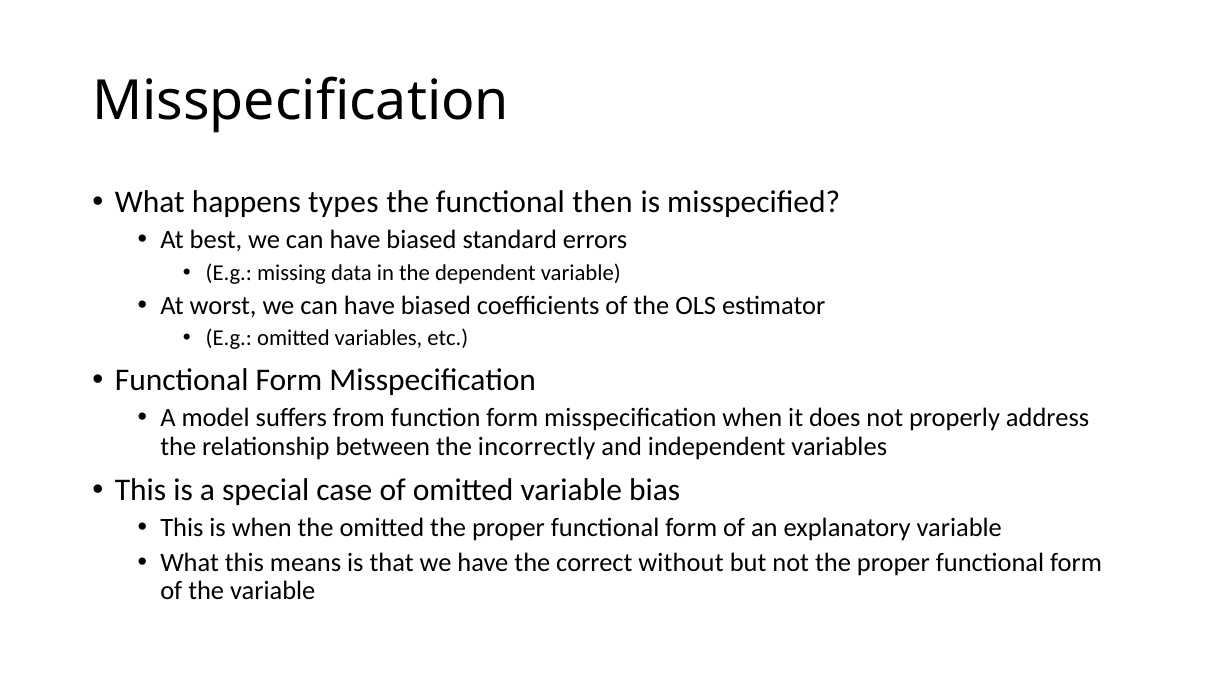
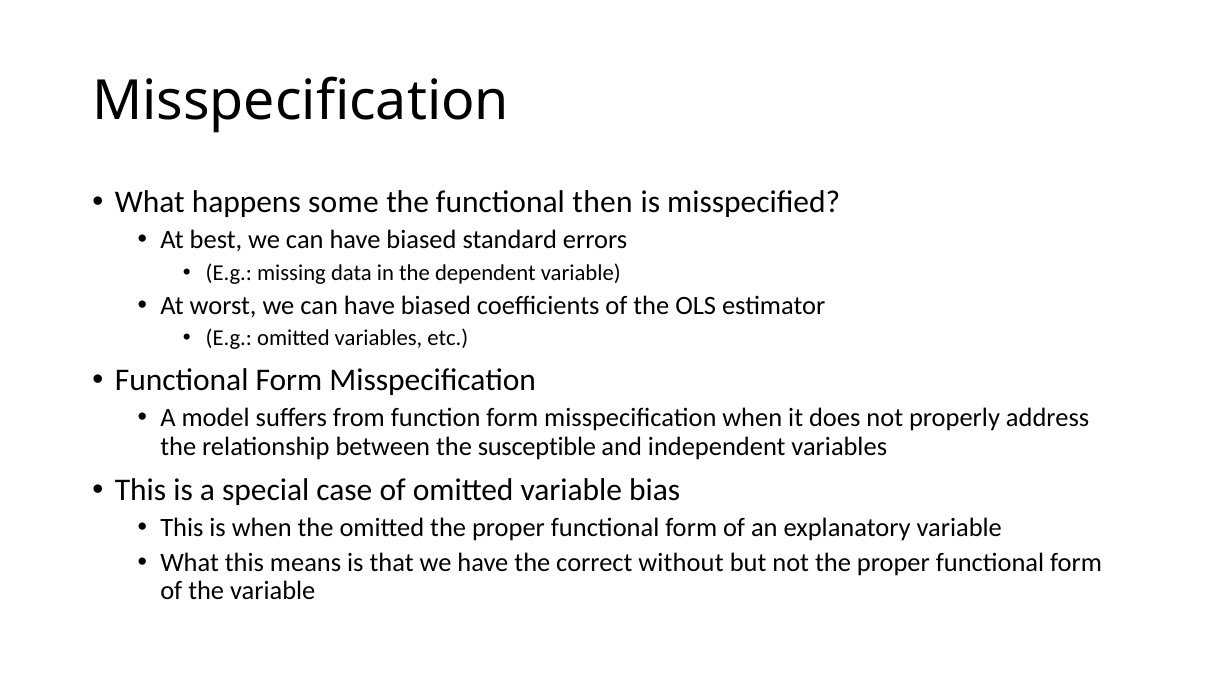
types: types -> some (343, 203)
incorrectly: incorrectly -> susceptible (537, 447)
